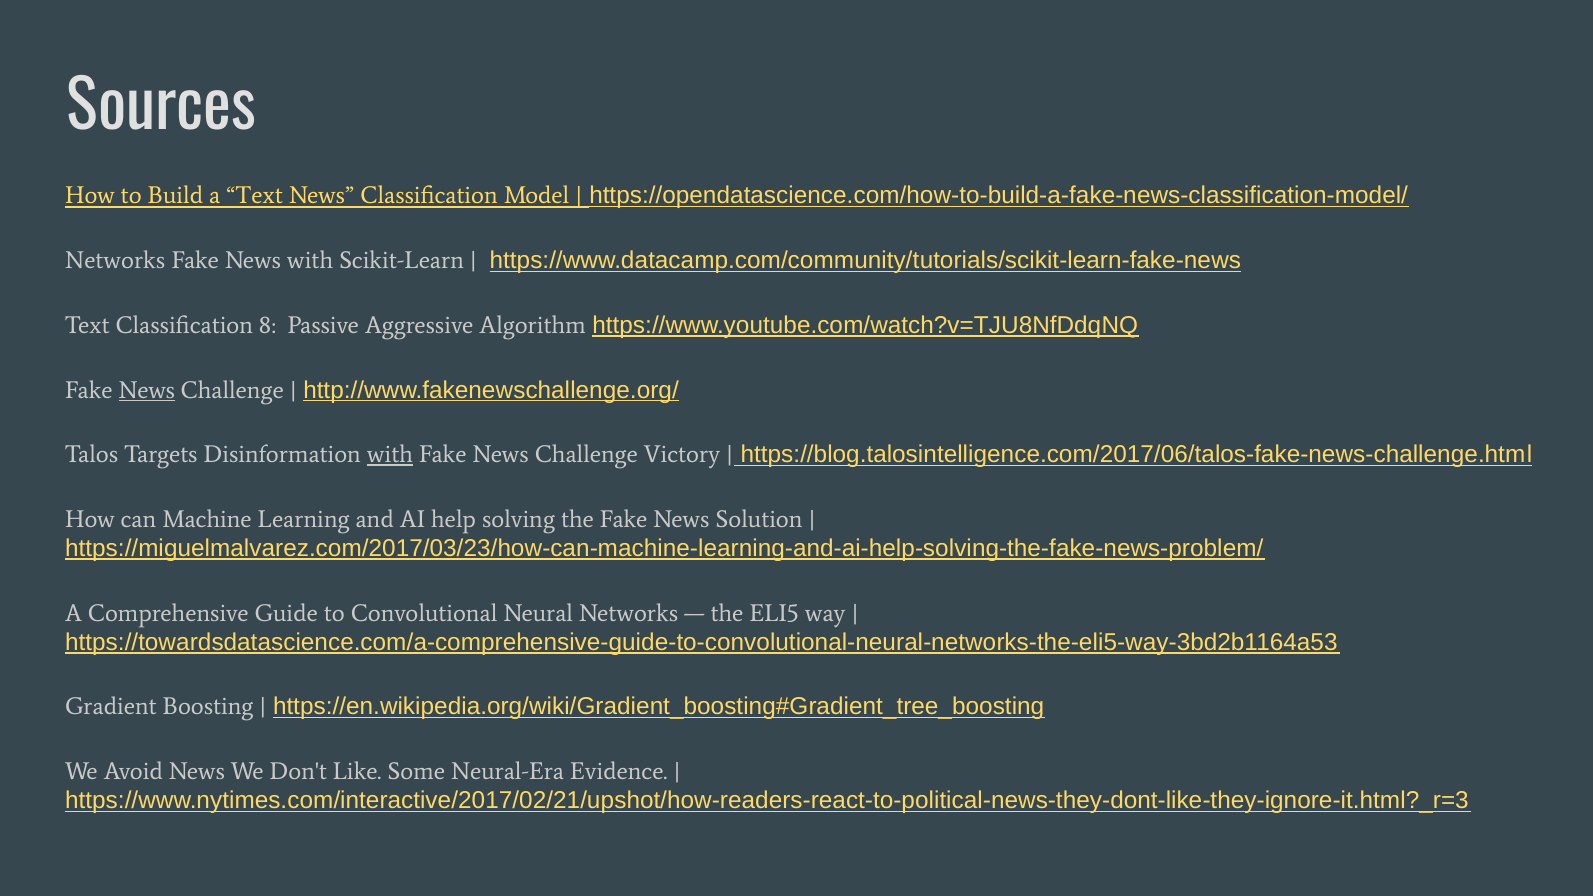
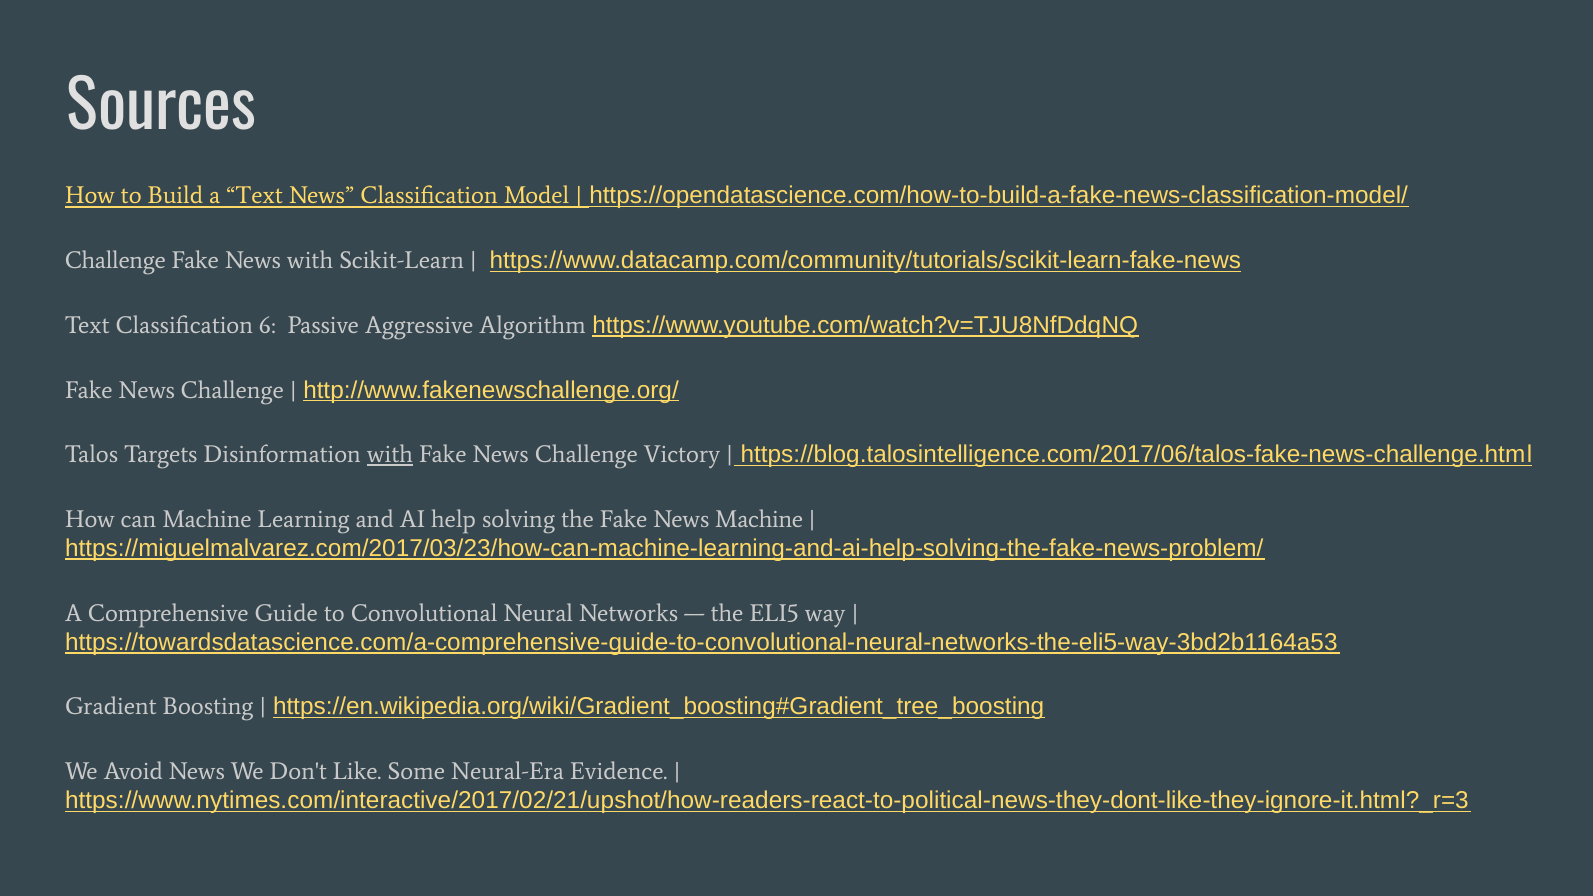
Networks: Networks -> Challenge (115, 261)
8: 8 -> 6 (267, 325)
News underline: present -> none (147, 390)
News Solution: Solution -> Machine (759, 519)
